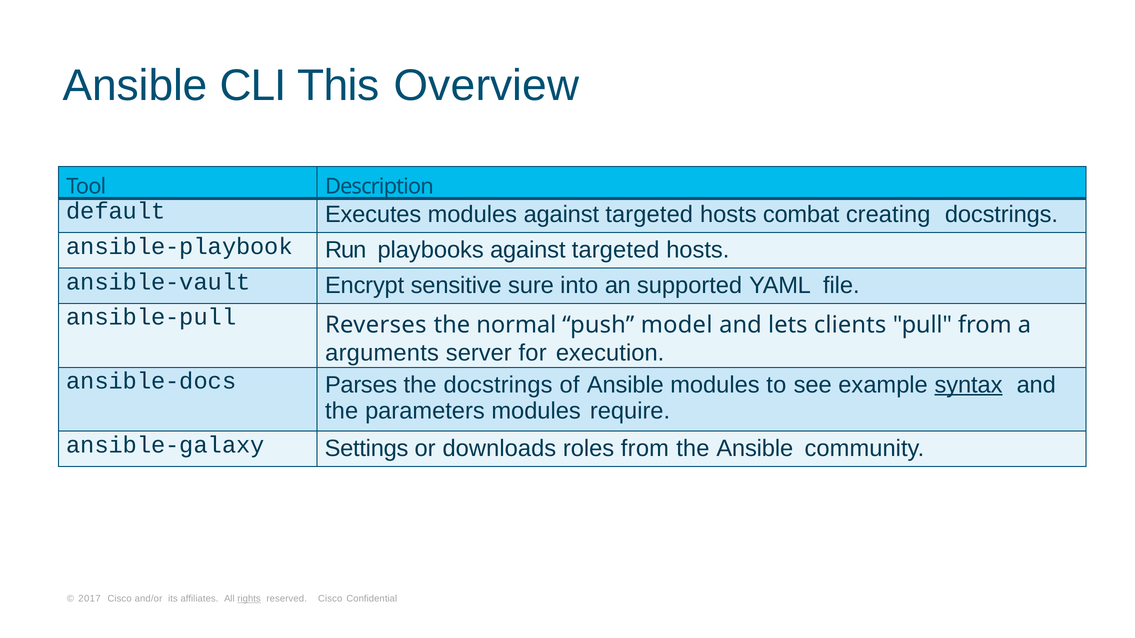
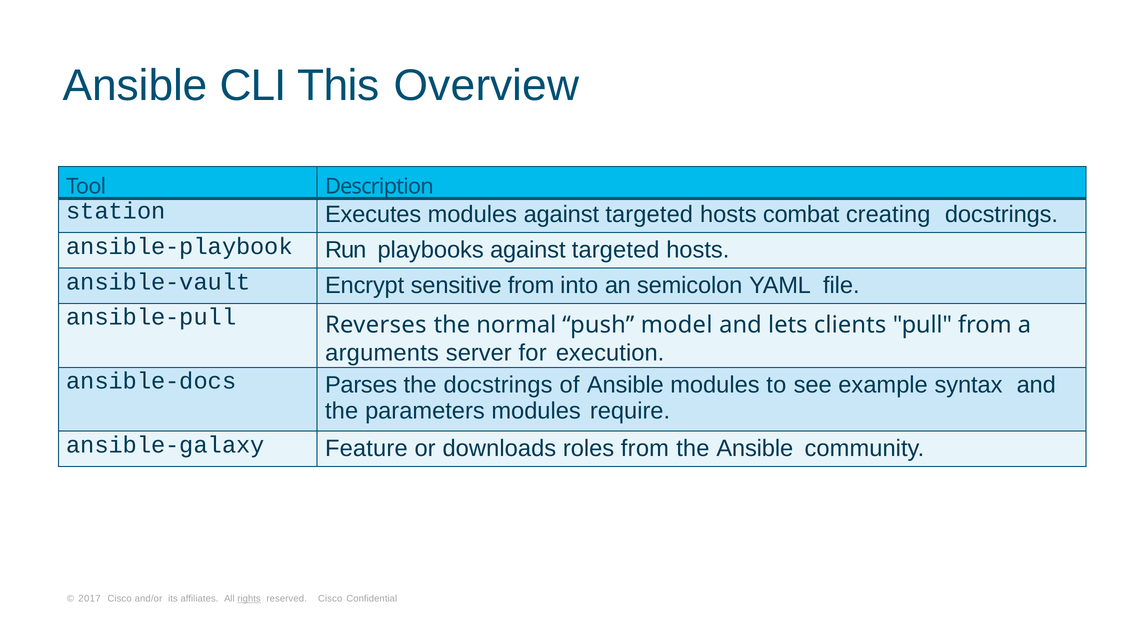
default: default -> station (116, 211)
sensitive sure: sure -> from (531, 286)
supported: supported -> semicolon (690, 286)
syntax underline: present -> none (969, 385)
Settings: Settings -> Feature (366, 449)
